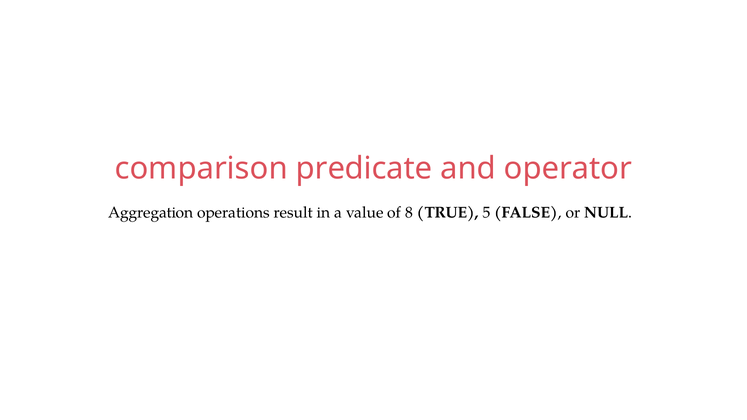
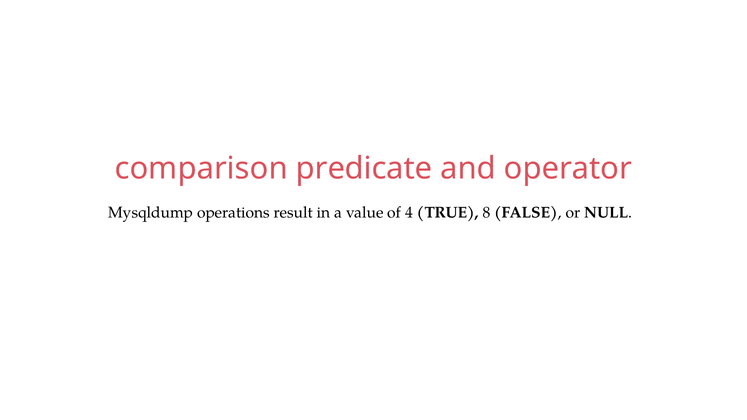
Aggregation: Aggregation -> Mysqldump (151, 213)
8: 8 -> 4 (409, 213)
5: 5 -> 8 (487, 213)
